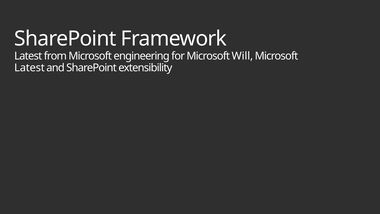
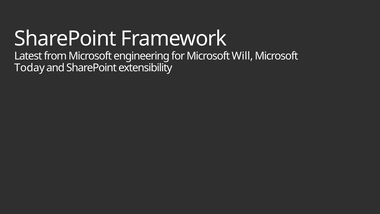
Latest: Latest -> Today (29, 68)
